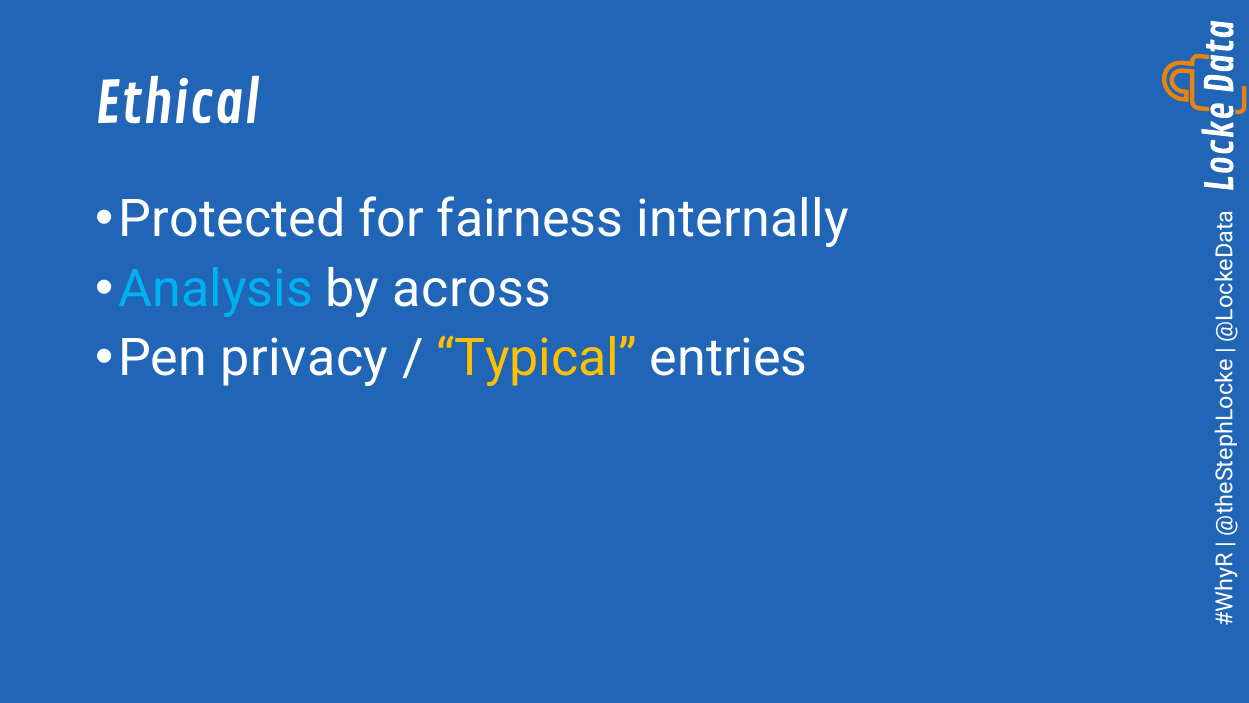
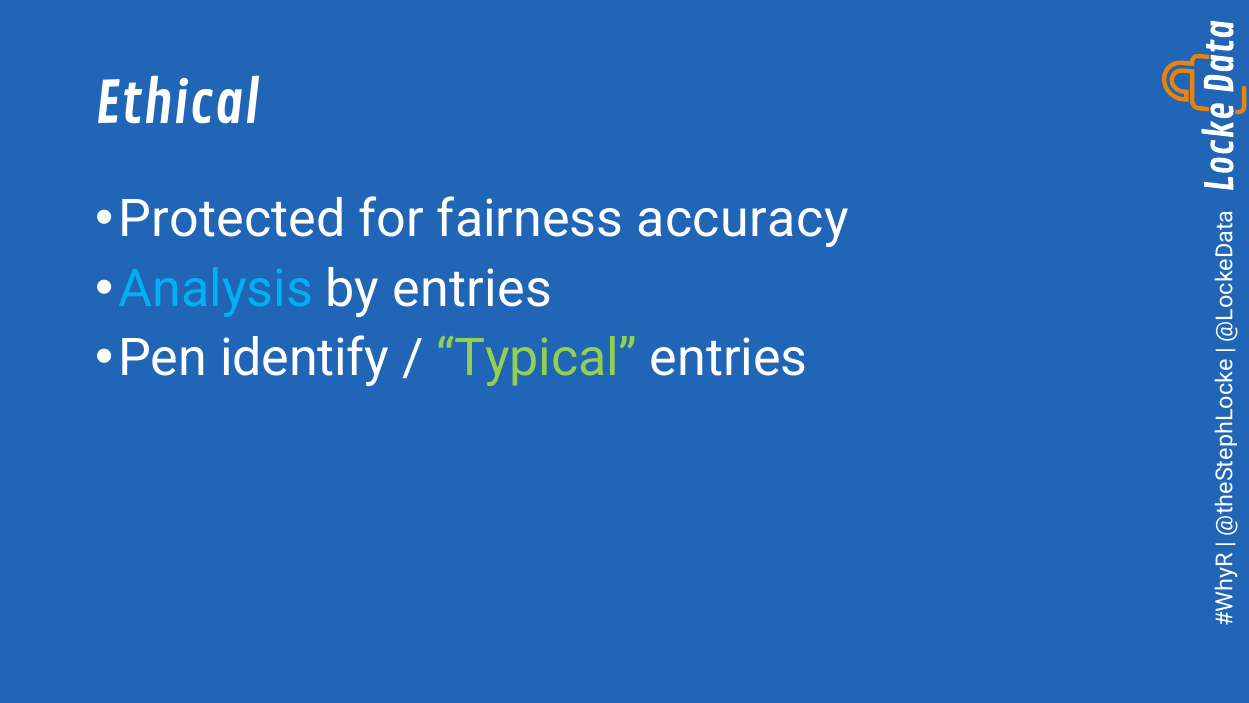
internally: internally -> accuracy (743, 219)
by across: across -> entries (472, 289)
privacy: privacy -> identify (305, 358)
Typical colour: yellow -> light green (537, 358)
